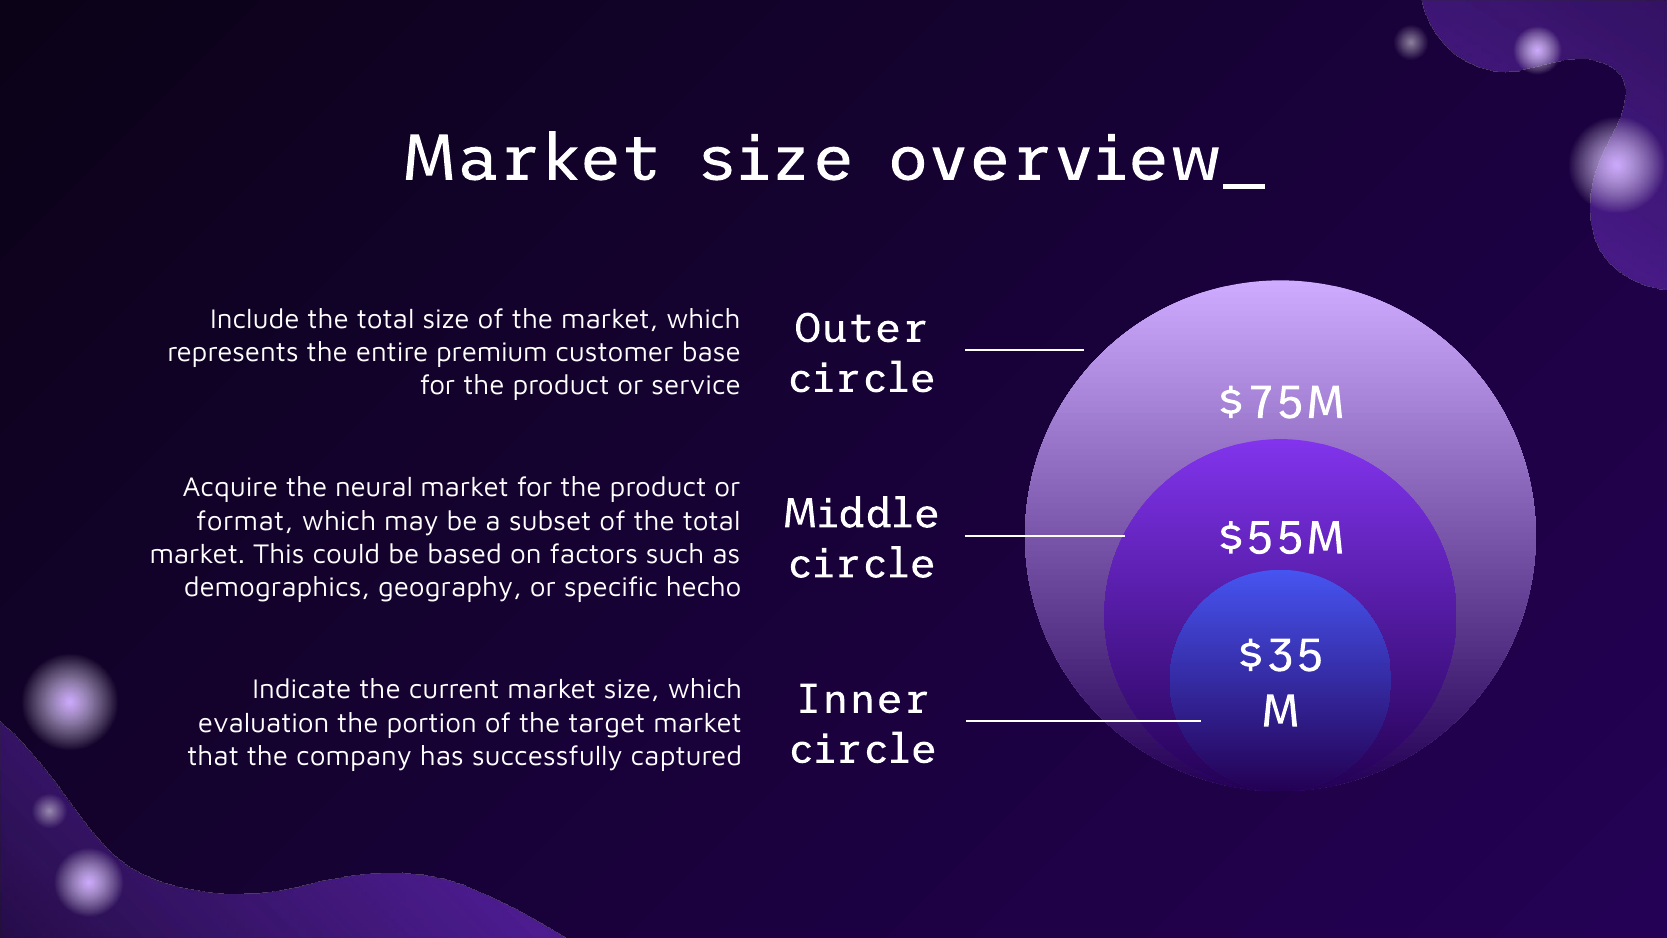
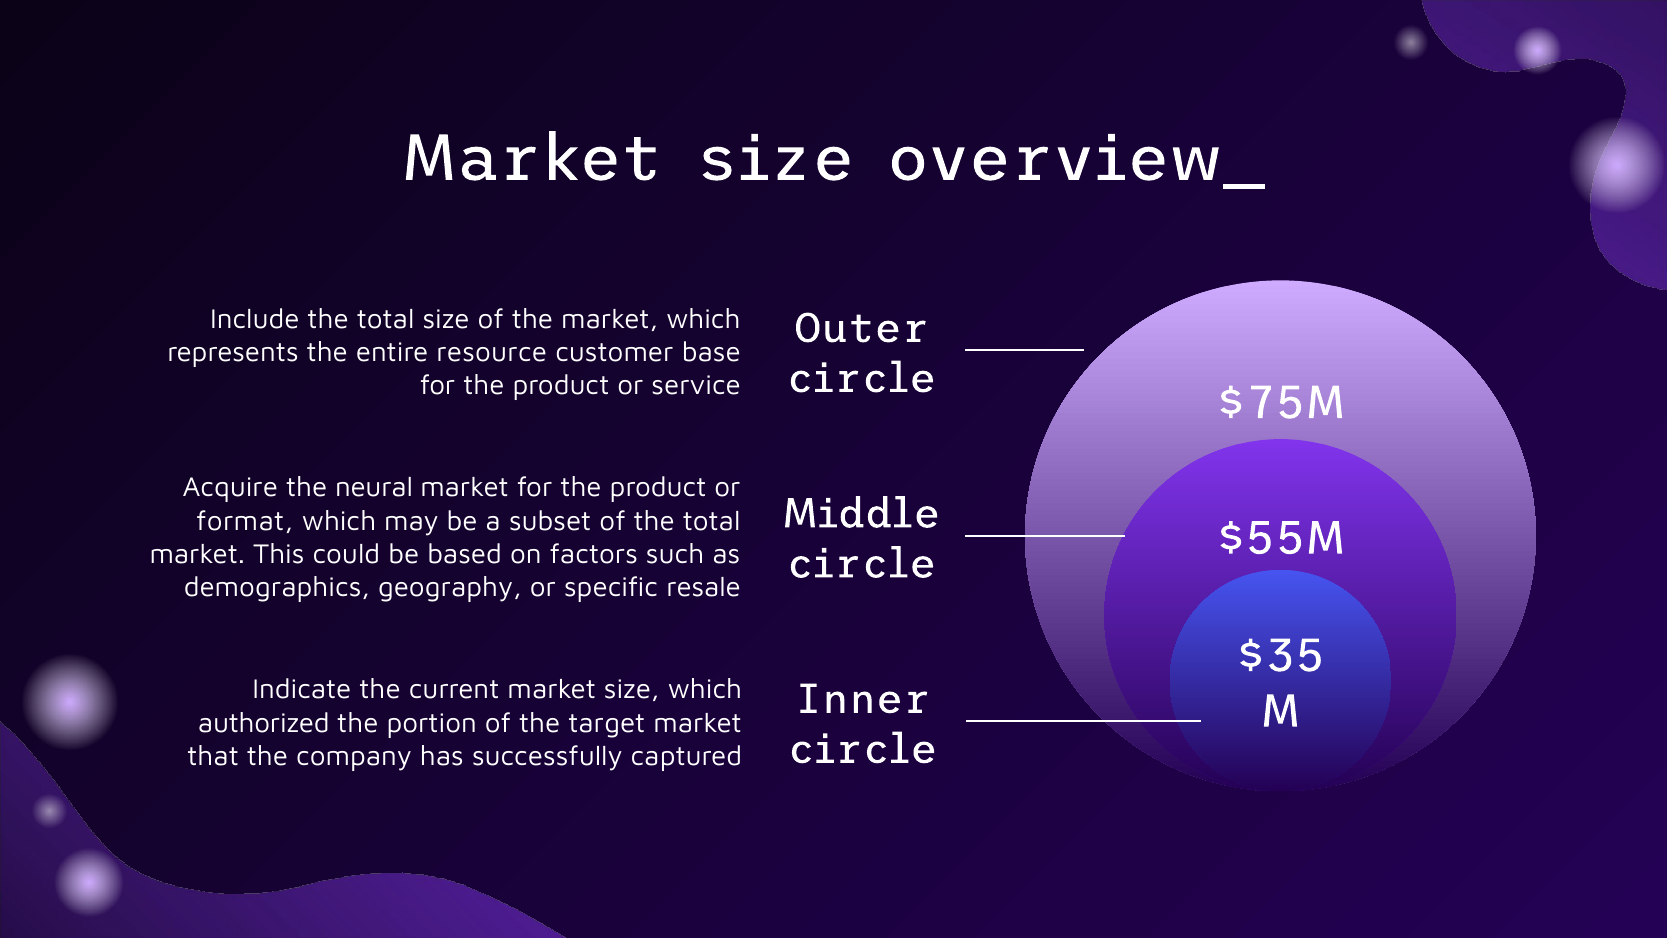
premium: premium -> resource (492, 352)
hecho: hecho -> resale (704, 588)
evaluation: evaluation -> authorized (264, 723)
